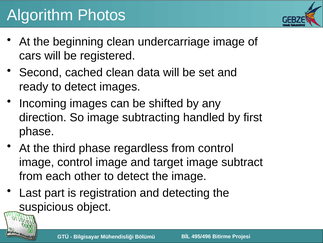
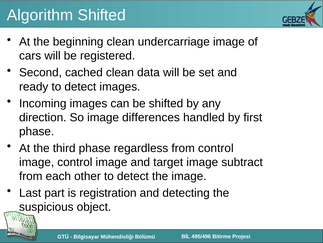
Algorithm Photos: Photos -> Shifted (102, 15)
subtracting: subtracting -> differences (151, 117)
